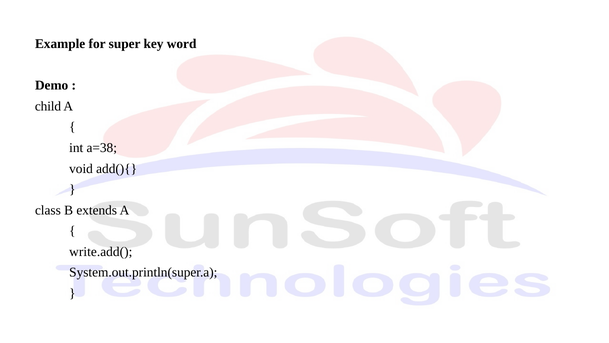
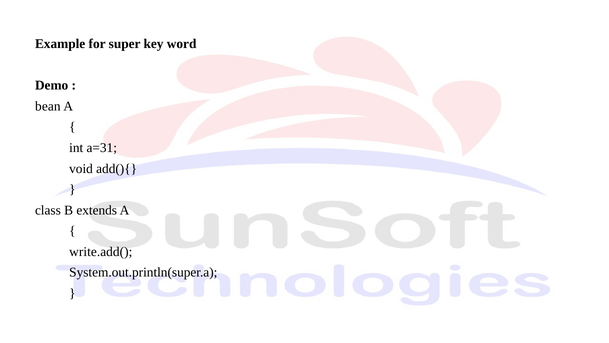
child: child -> bean (48, 106)
a=38: a=38 -> a=31 (102, 148)
